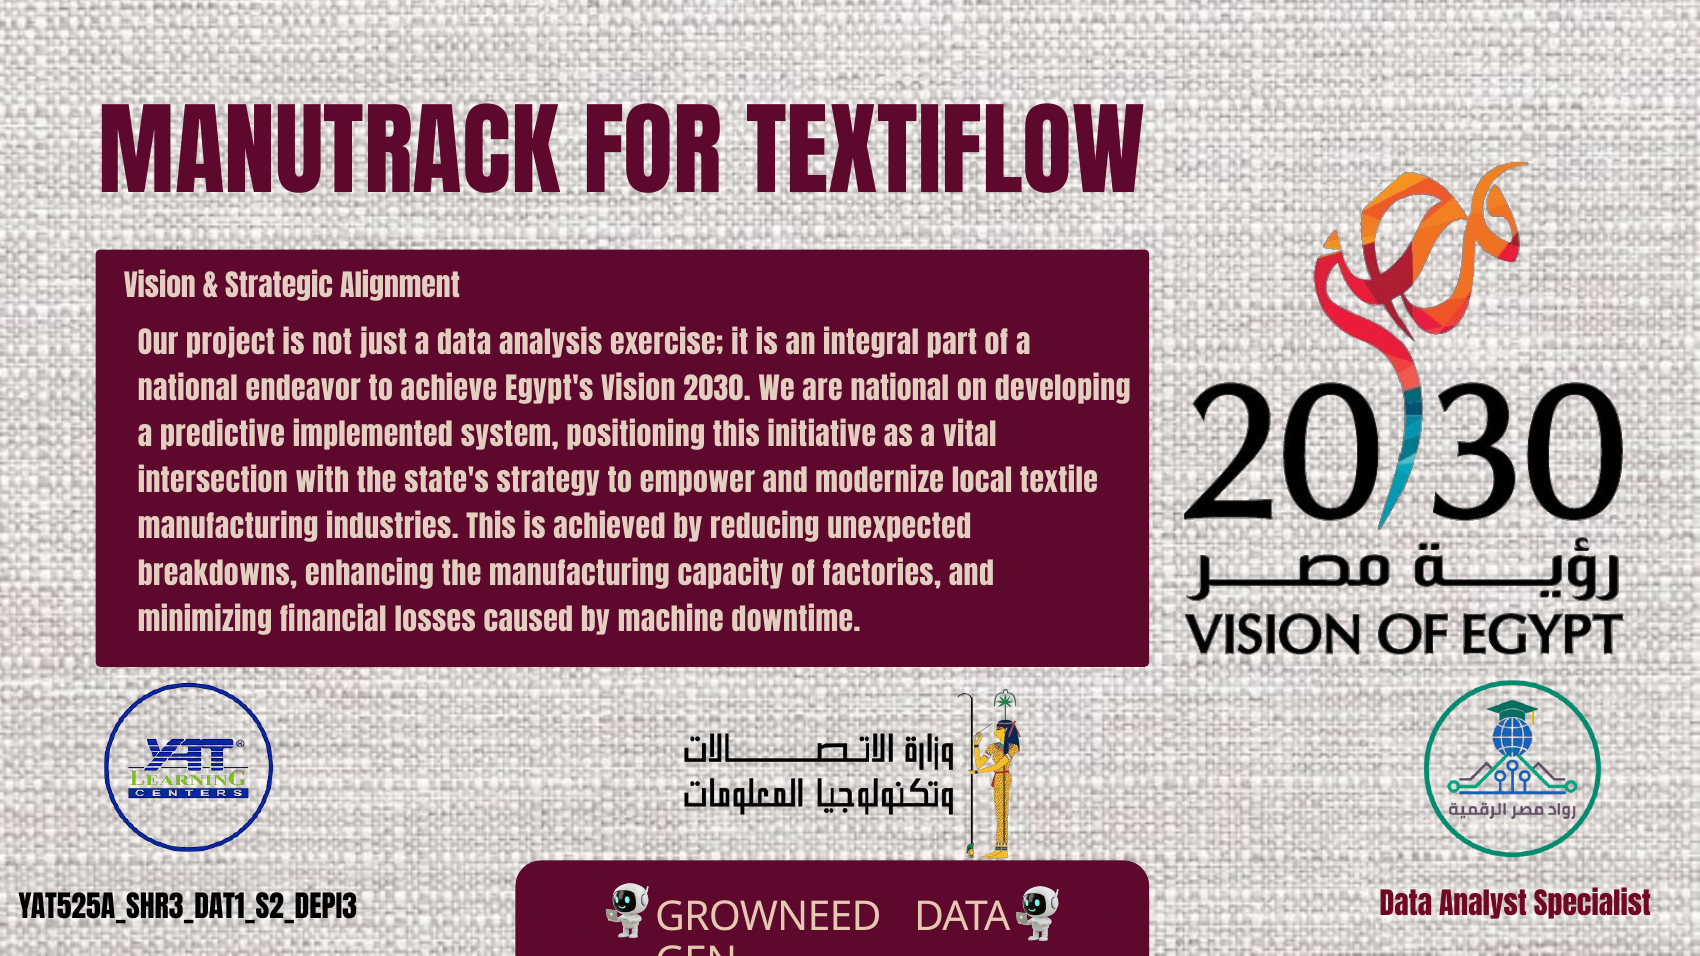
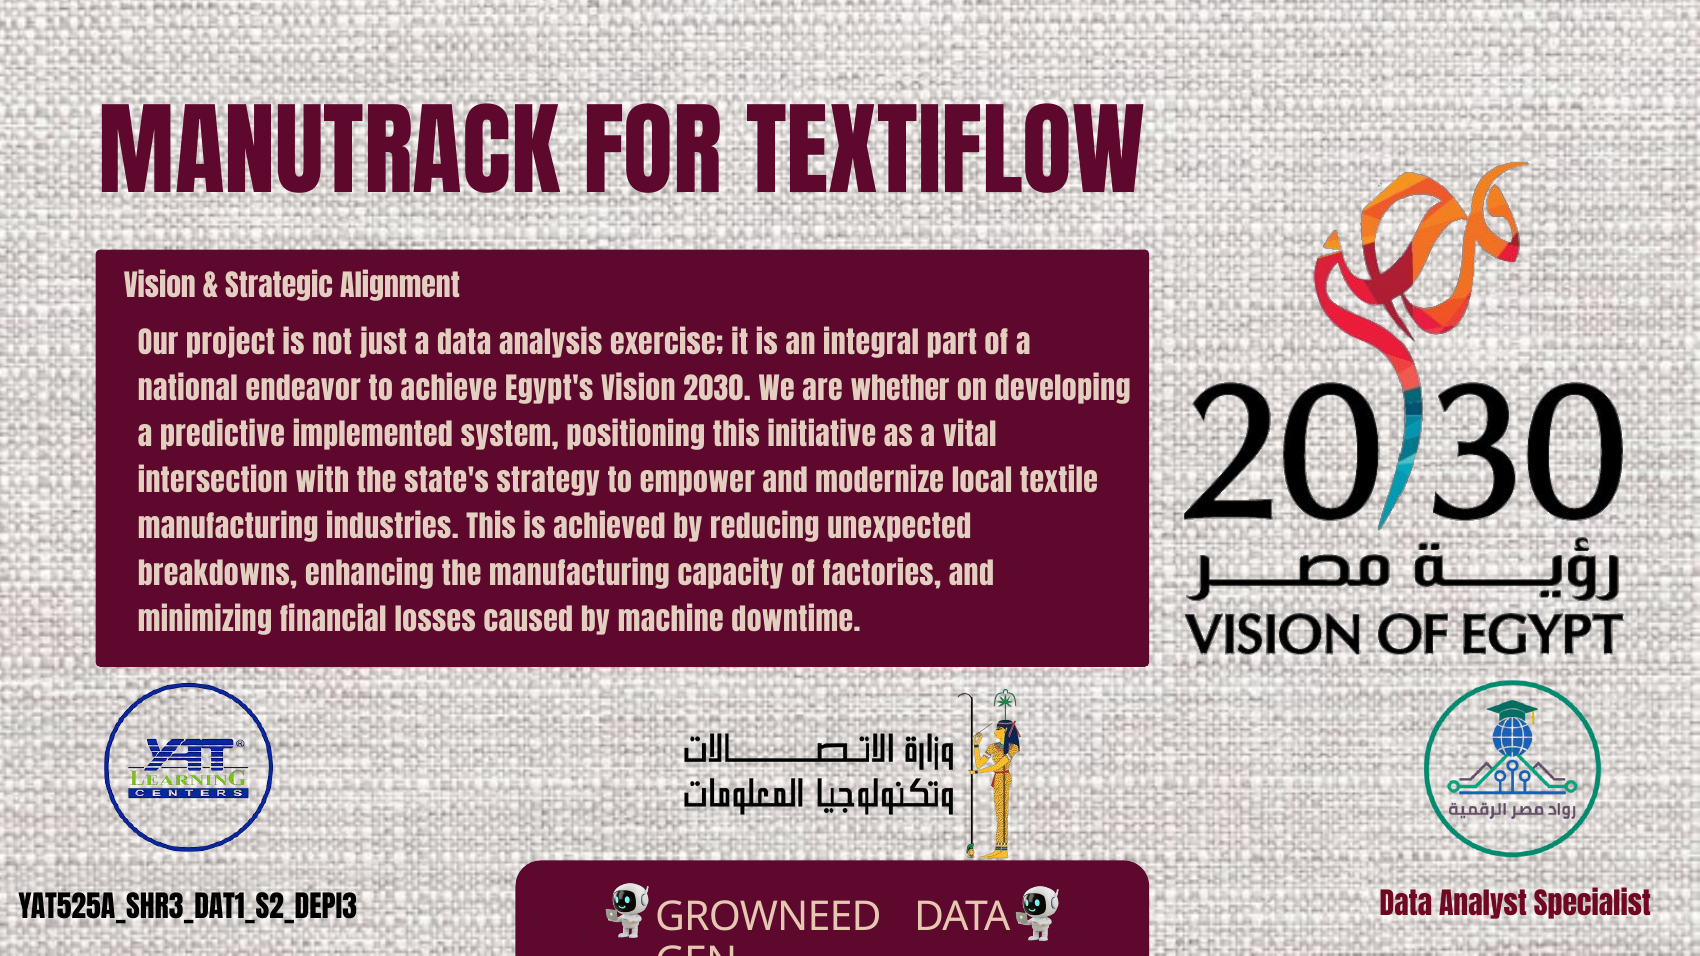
are national: national -> whether (900, 391)
